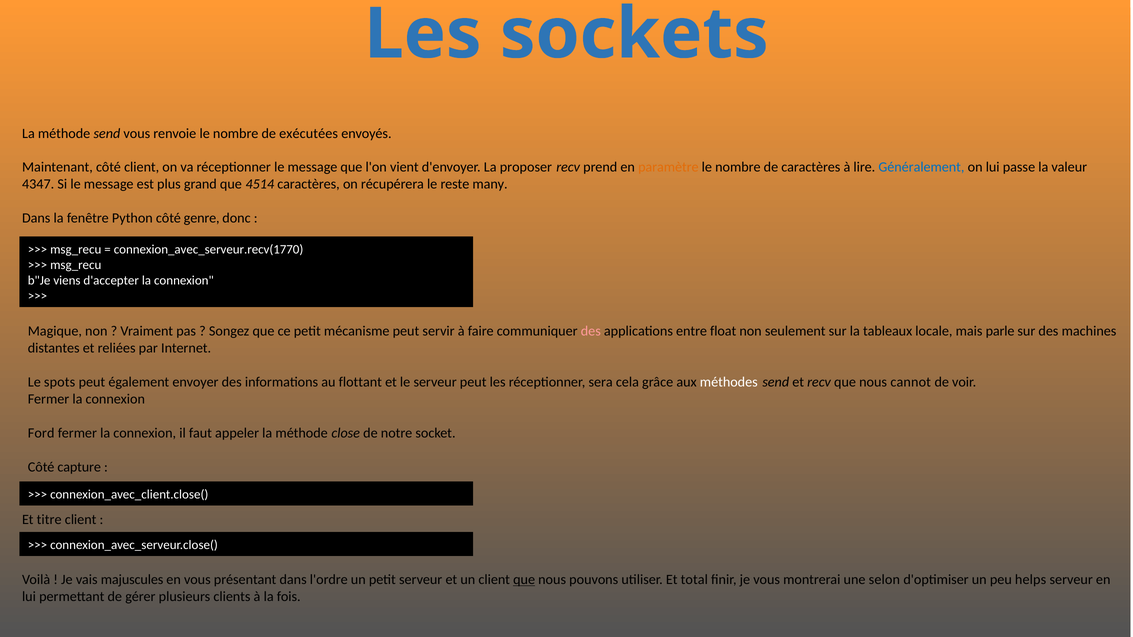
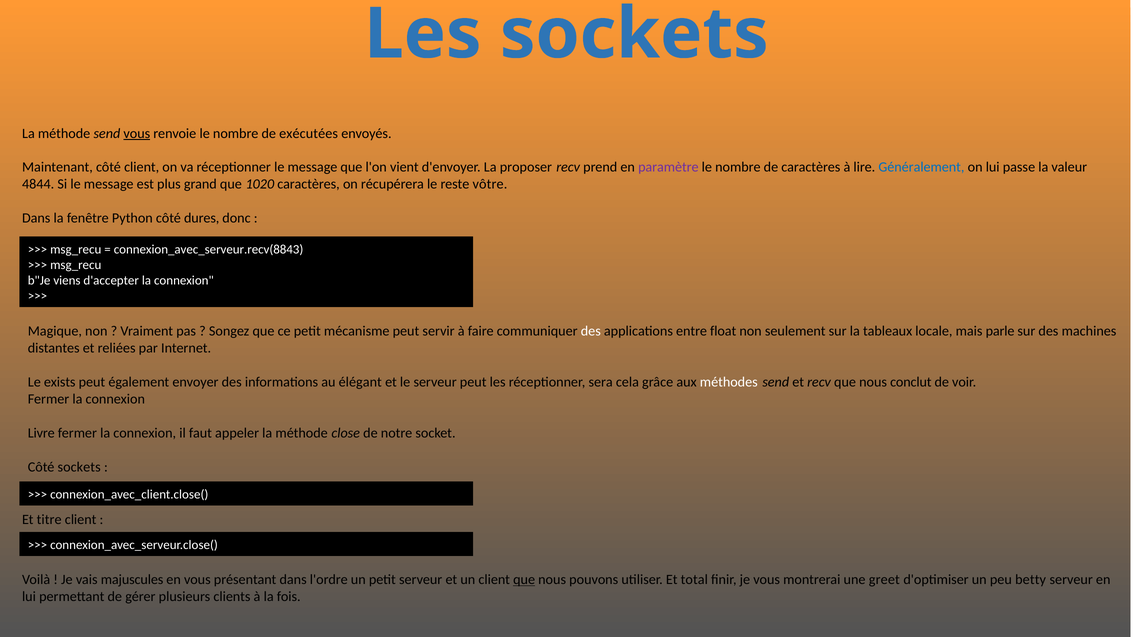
vous underline: none -> present (137, 133)
paramètre colour: orange -> purple (668, 167)
4347: 4347 -> 4844 (38, 184)
4514: 4514 -> 1020 (260, 184)
many: many -> vôtre (490, 184)
genre: genre -> dures (202, 218)
connexion_avec_serveur.recv(1770: connexion_avec_serveur.recv(1770 -> connexion_avec_serveur.recv(8843 (209, 249)
des colour: pink -> white (591, 331)
spots: spots -> exists (60, 382)
flottant: flottant -> élégant (360, 382)
cannot: cannot -> conclut (911, 382)
Ford: Ford -> Livre (41, 433)
Côté capture: capture -> sockets (79, 467)
selon: selon -> greet (884, 580)
helps: helps -> betty (1031, 580)
